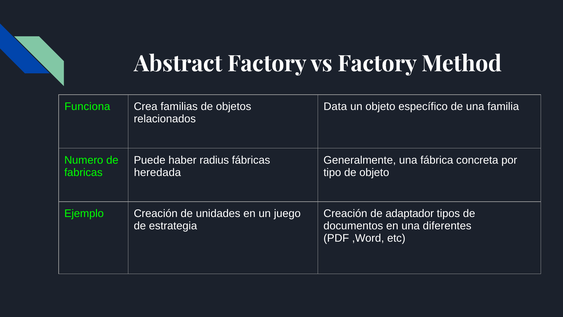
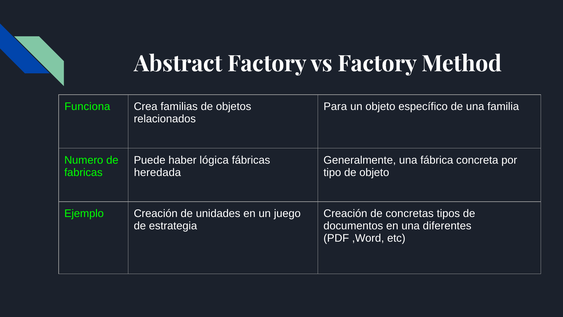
Data: Data -> Para (335, 107)
radius: radius -> lógica (214, 160)
adaptador: adaptador -> concretas (410, 213)
